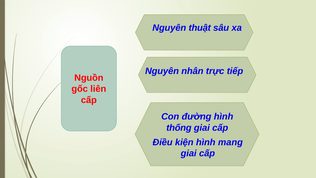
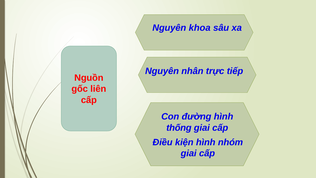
thuật: thuật -> khoa (200, 28)
mang: mang -> nhóm (230, 142)
